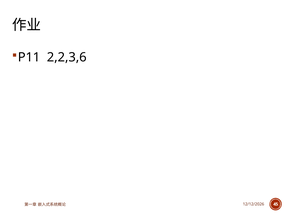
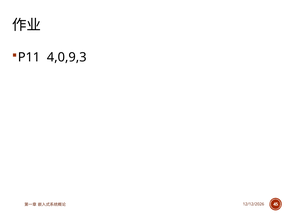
2,2,3,6: 2,2,3,6 -> 4,0,9,3 (67, 57)
